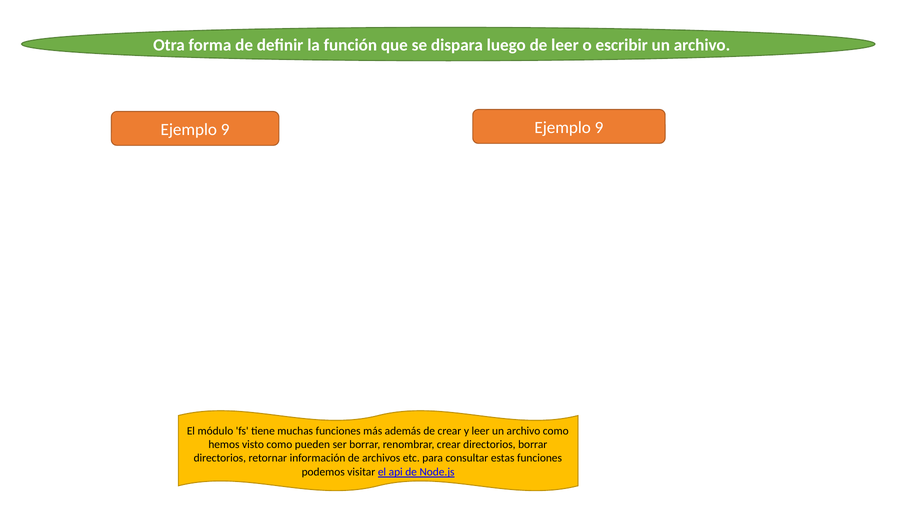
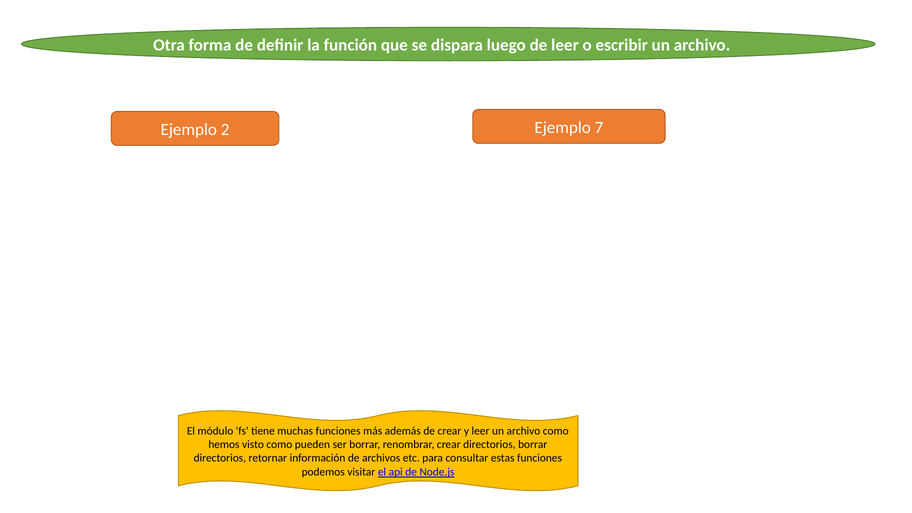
9: 9 -> 2 (225, 130)
9: 9 -> 7 (599, 128)
